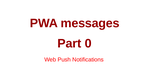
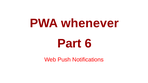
messages: messages -> whenever (90, 23)
0: 0 -> 6 (88, 44)
